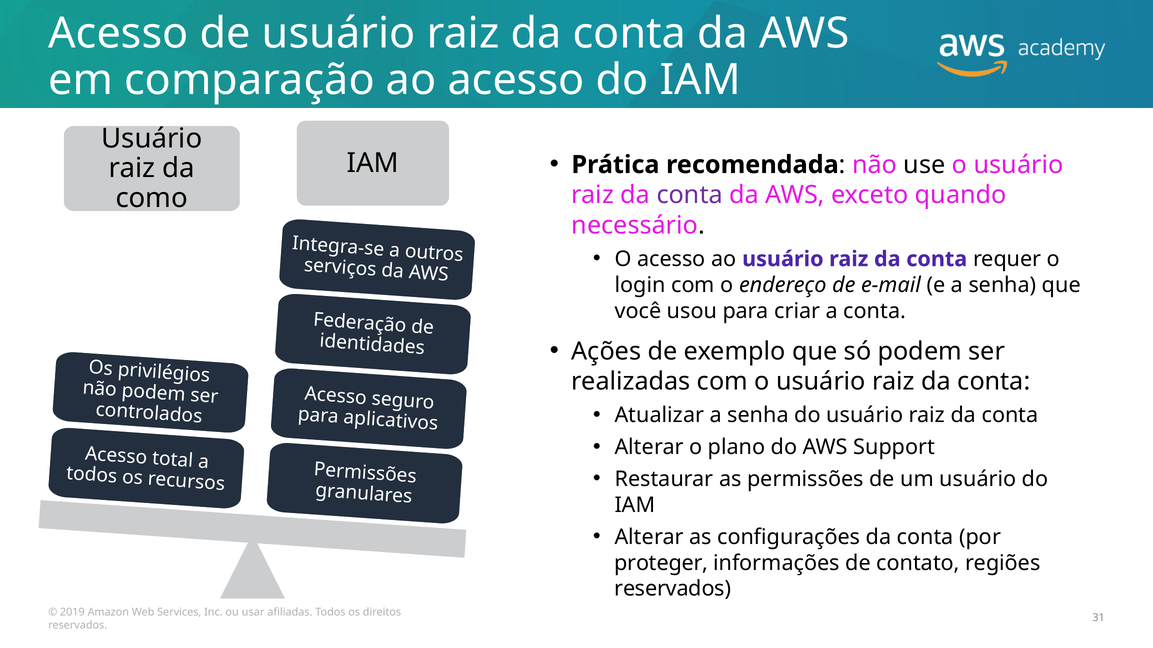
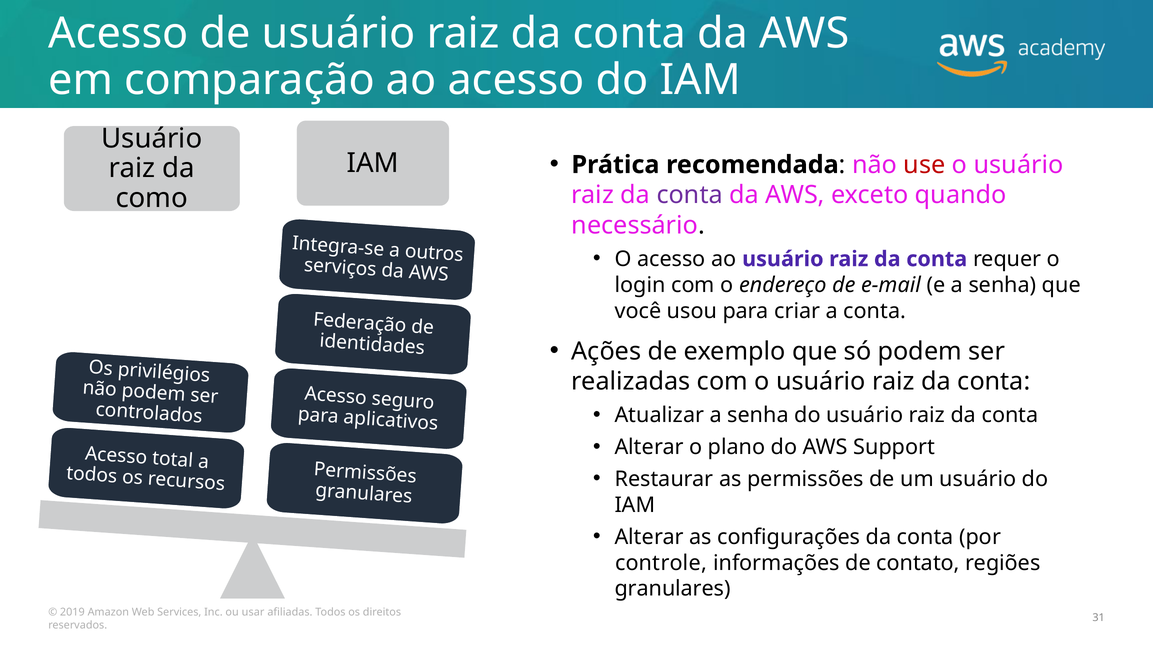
use colour: black -> red (924, 165)
proteger: proteger -> controle (661, 563)
reservados: reservados -> granulares (673, 589)
